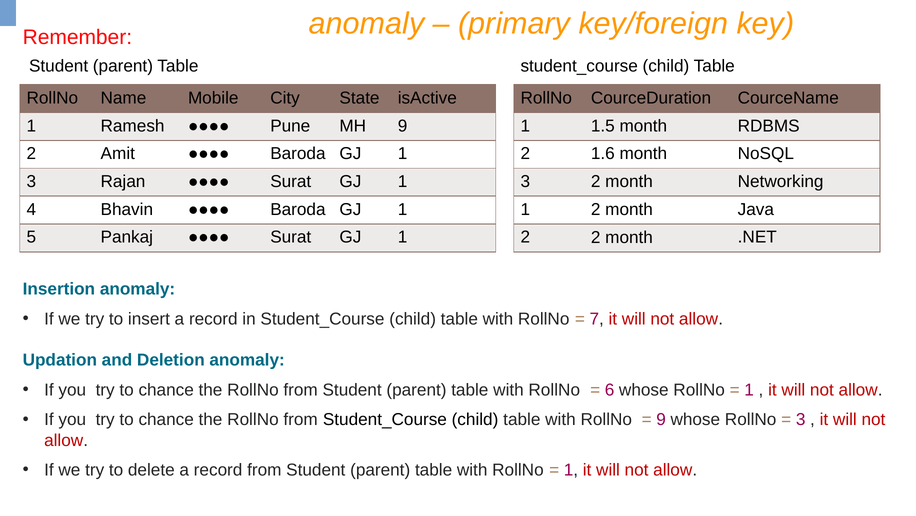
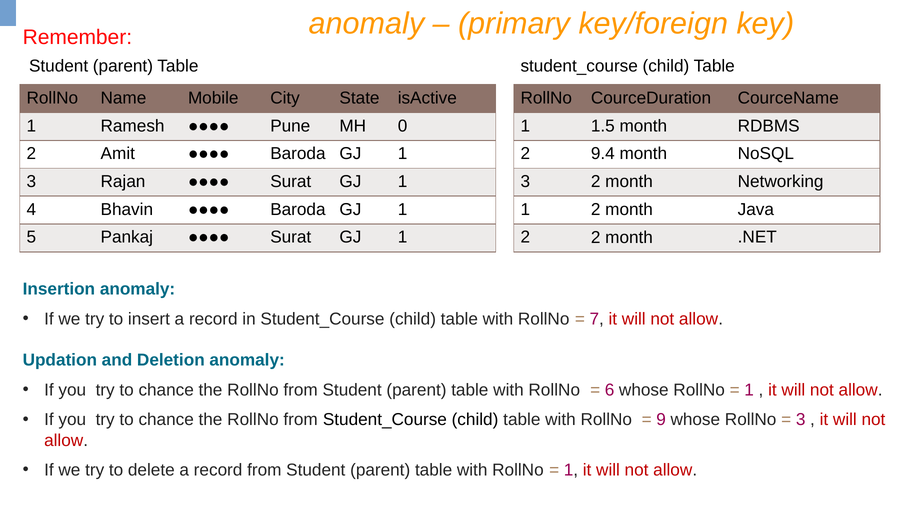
MH 9: 9 -> 0 (403, 126)
1.6: 1.6 -> 9.4 (603, 154)
